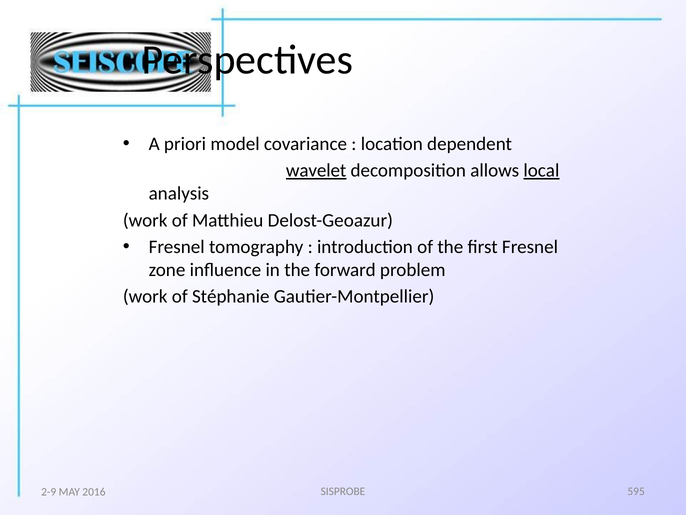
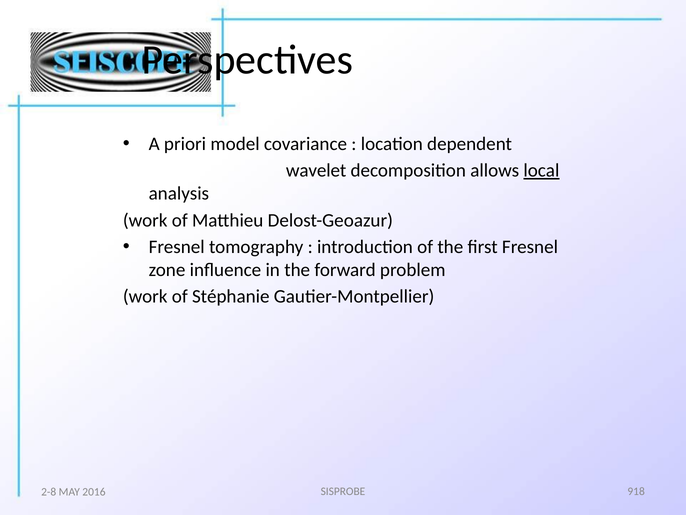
wavelet underline: present -> none (316, 170)
595: 595 -> 918 (636, 491)
2-9: 2-9 -> 2-8 (49, 491)
